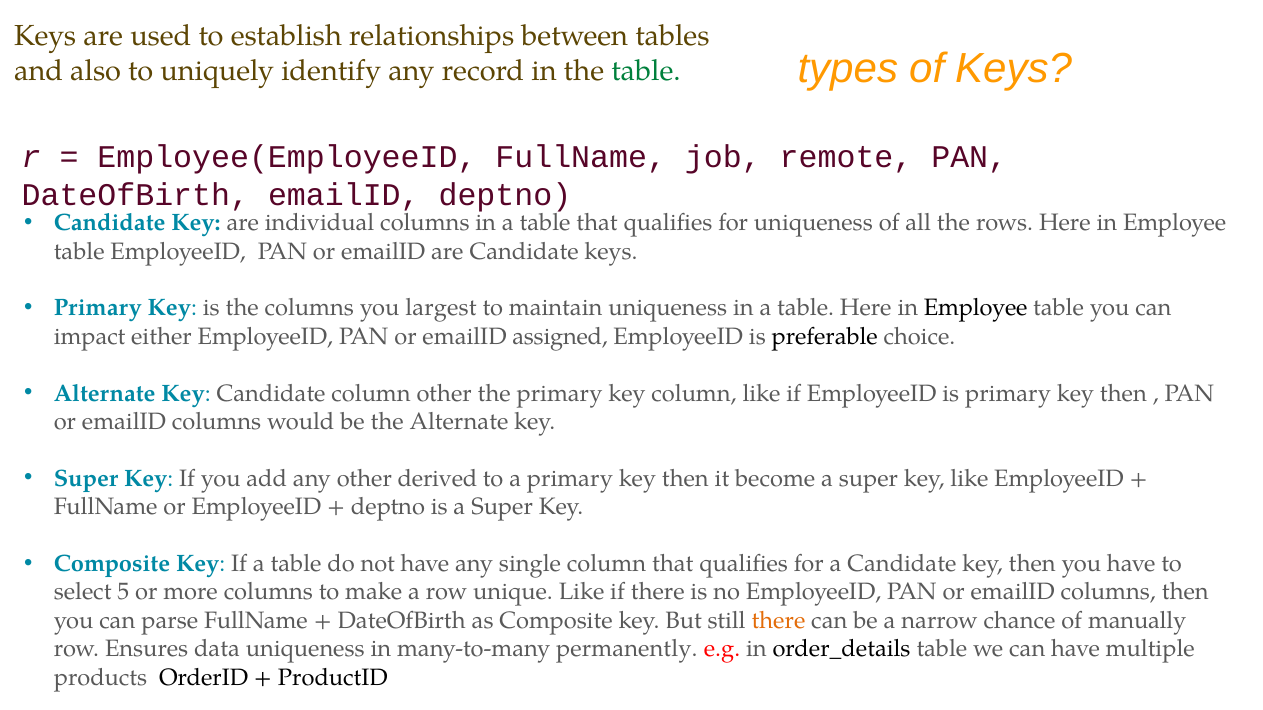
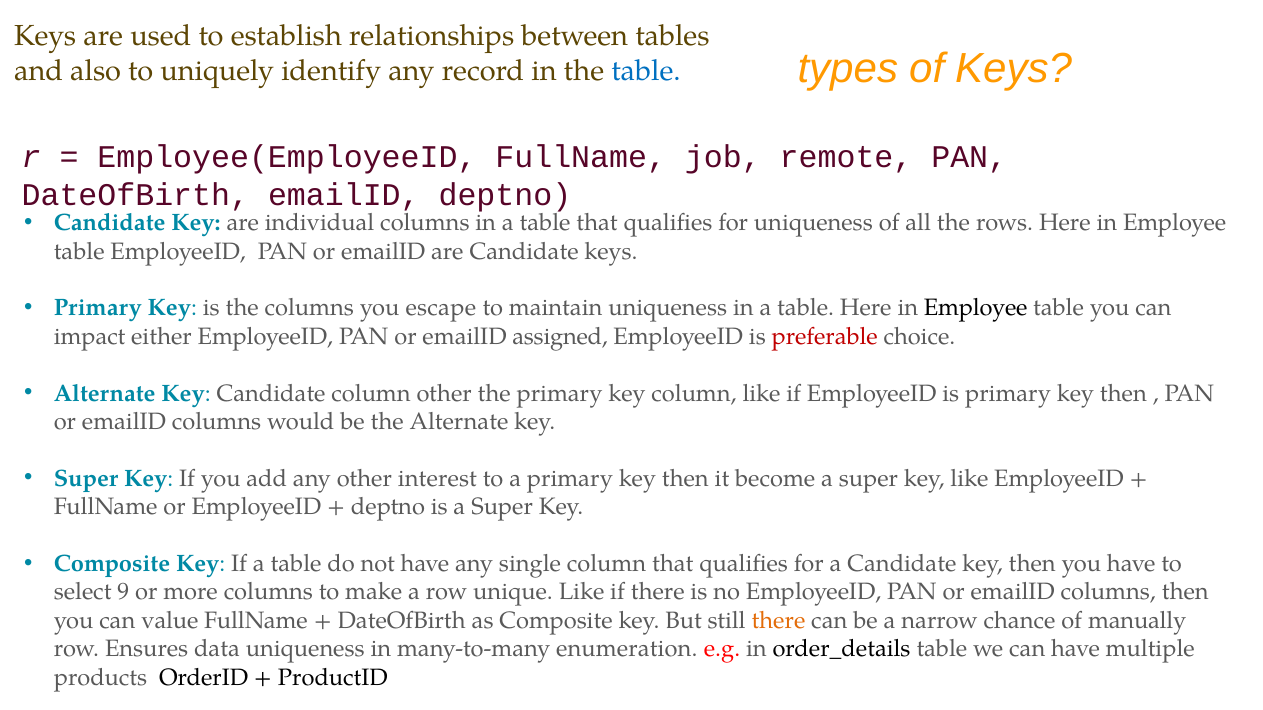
table colour: green -> blue (646, 71)
largest: largest -> escape (441, 308)
preferable colour: black -> red (825, 337)
derived: derived -> interest (437, 479)
5: 5 -> 9 (123, 592)
parse: parse -> value (170, 621)
permanently: permanently -> enumeration (627, 649)
